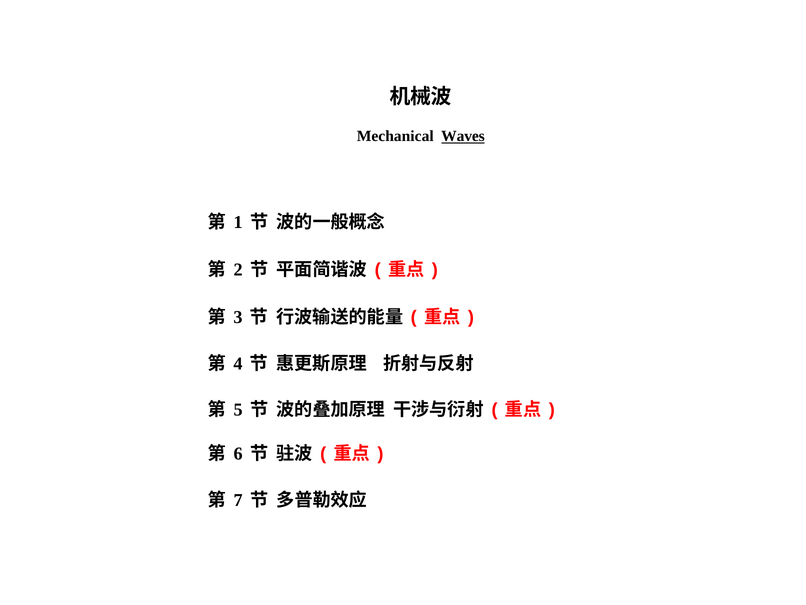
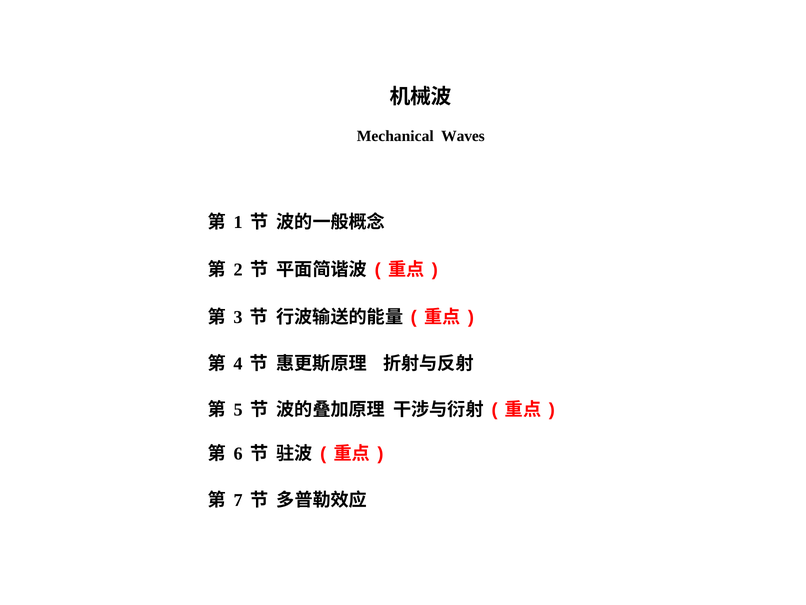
Waves underline: present -> none (463, 136)
